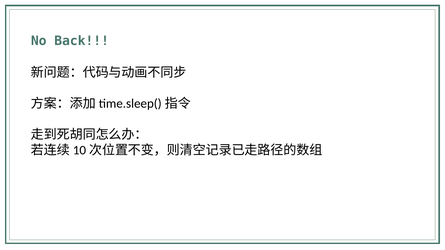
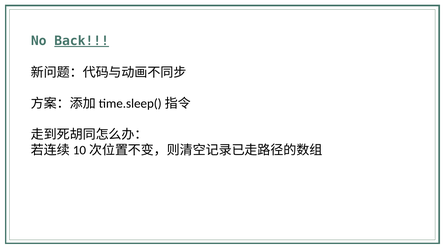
Back underline: none -> present (82, 41)
